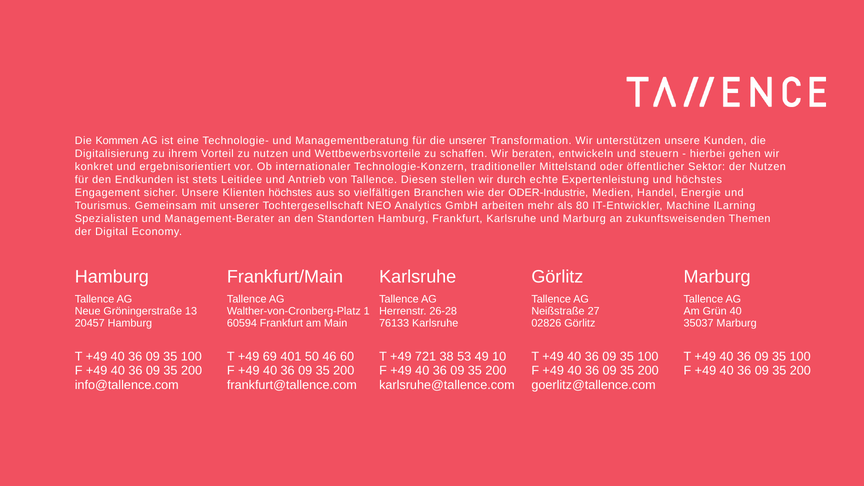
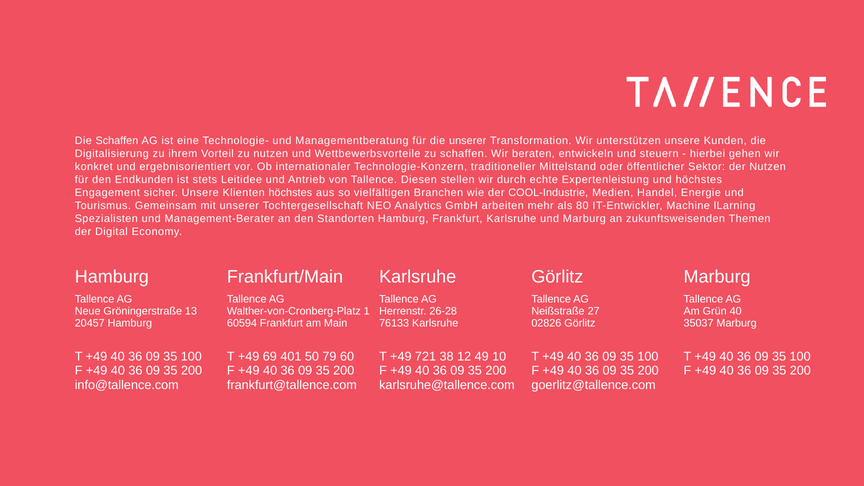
Die Kommen: Kommen -> Schaffen (117, 141)
ODER-Industrie: ODER-Industrie -> COOL-Industrie (548, 193)
46: 46 -> 79 (329, 357)
53: 53 -> 12 (464, 357)
